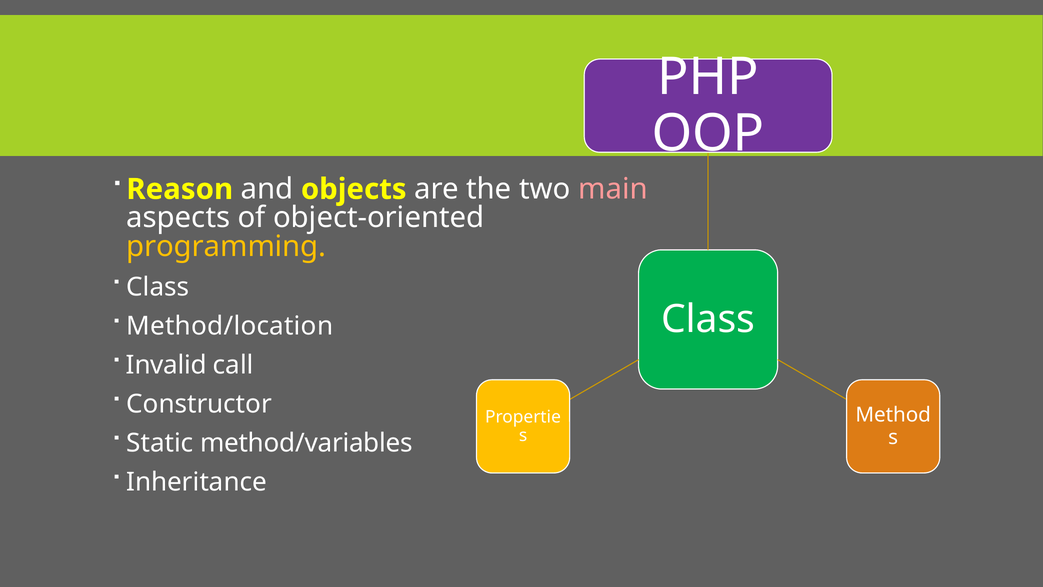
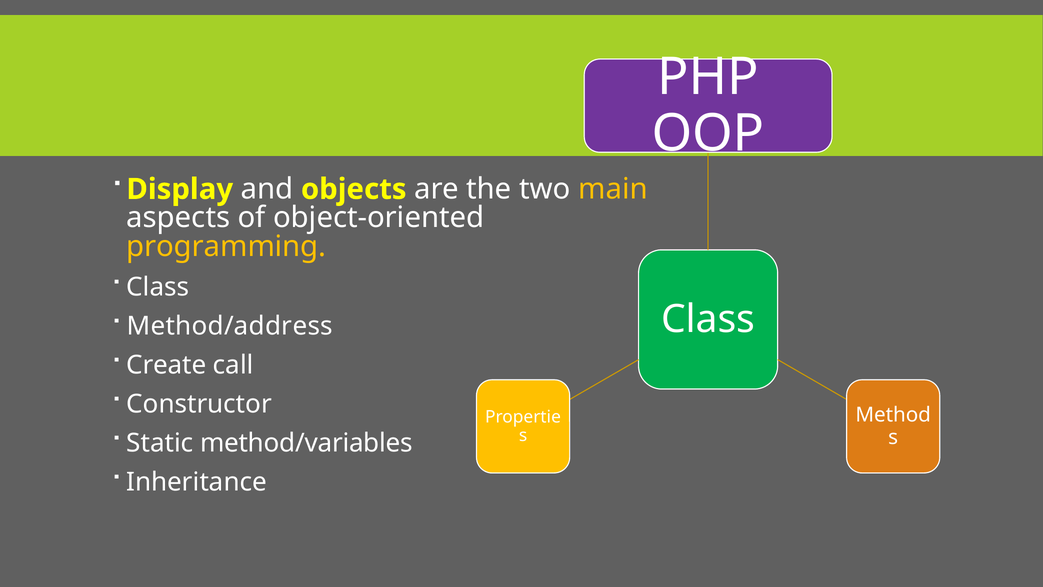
Reason: Reason -> Display (180, 189)
main colour: pink -> yellow (613, 189)
Method/location: Method/location -> Method/address (230, 326)
Invalid: Invalid -> Create (166, 365)
